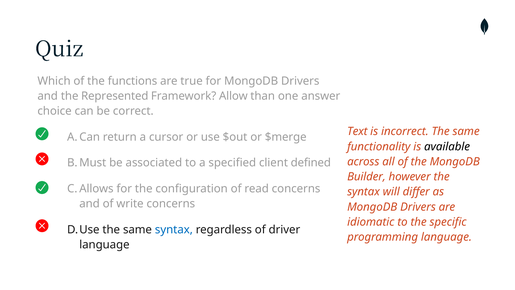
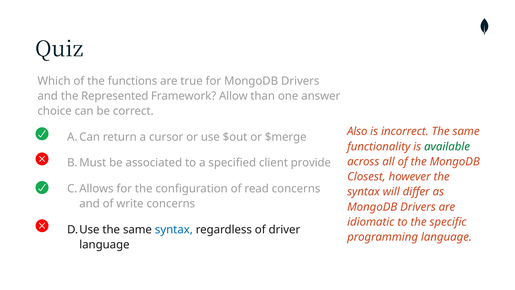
Text: Text -> Also (357, 131)
available colour: black -> green (447, 146)
defined: defined -> provide (311, 163)
Builder: Builder -> Closest (366, 177)
